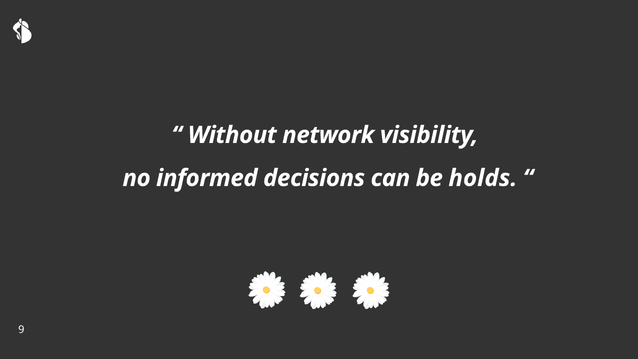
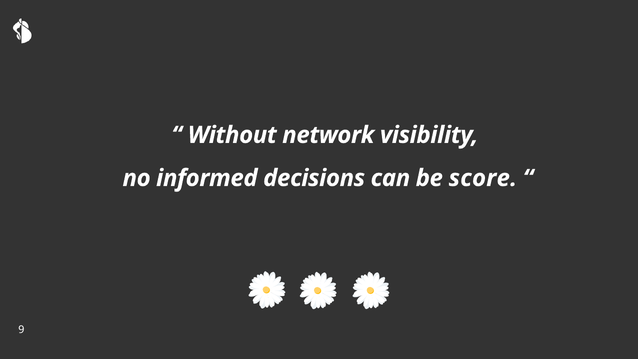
holds: holds -> score (483, 178)
